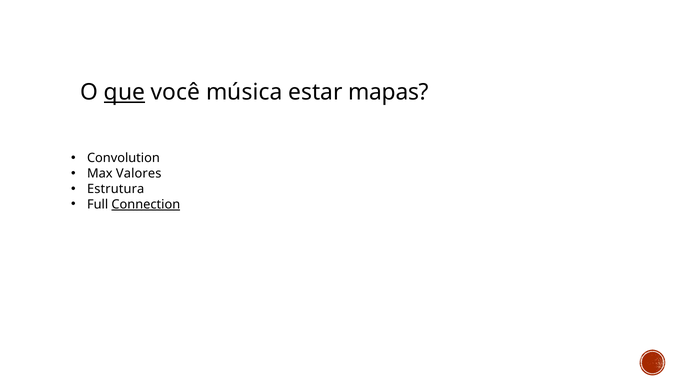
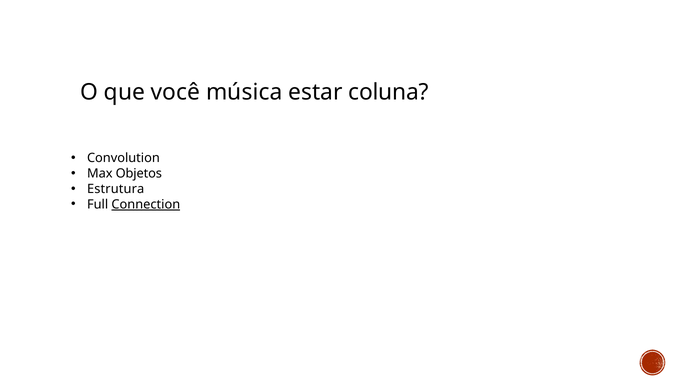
que underline: present -> none (124, 92)
mapas: mapas -> coluna (389, 92)
Valores: Valores -> Objetos (139, 173)
